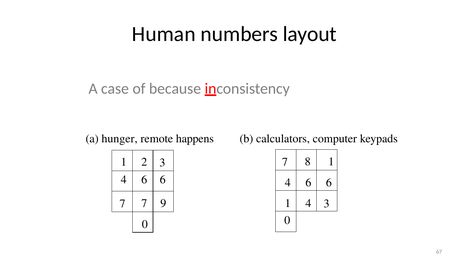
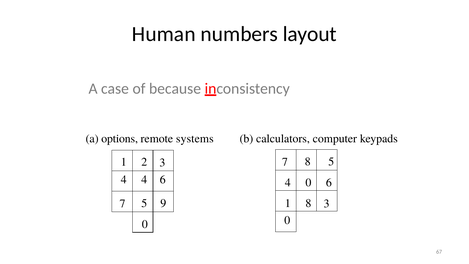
hunger: hunger -> options (120, 139)
happens: happens -> systems (195, 139)
8 1: 1 -> 5 (331, 161)
6: 6 -> 4 (144, 180)
6: 6 -> 0 (308, 183)
1 4: 4 -> 8 (308, 203)
7 7: 7 -> 5 (144, 203)
